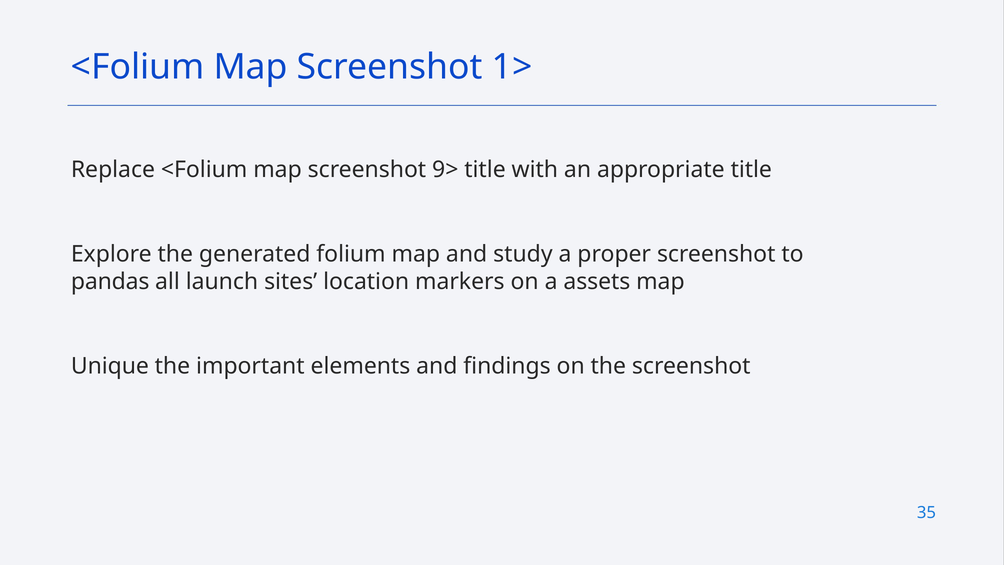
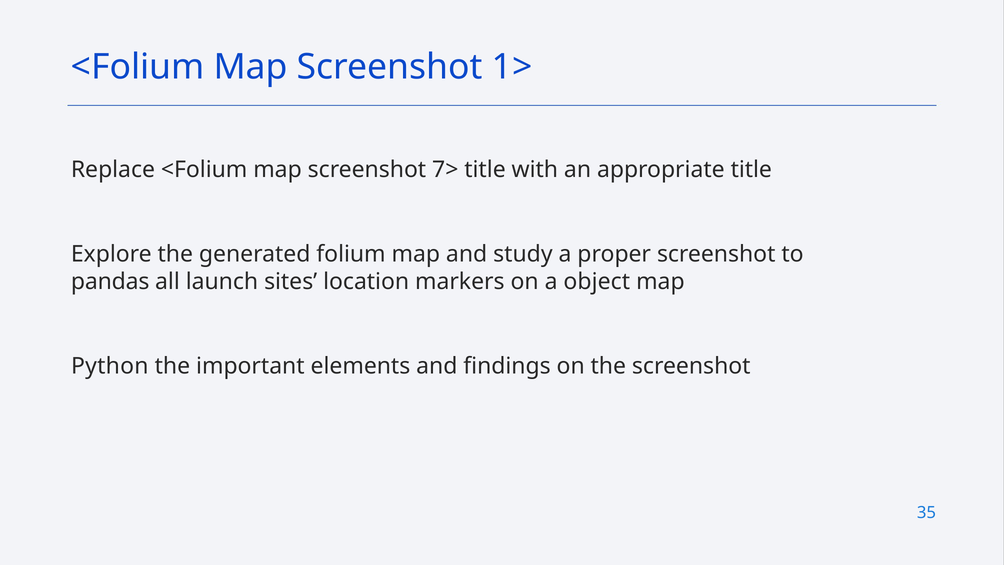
9>: 9> -> 7> (445, 169)
assets: assets -> object (597, 281)
Unique: Unique -> Python (110, 366)
